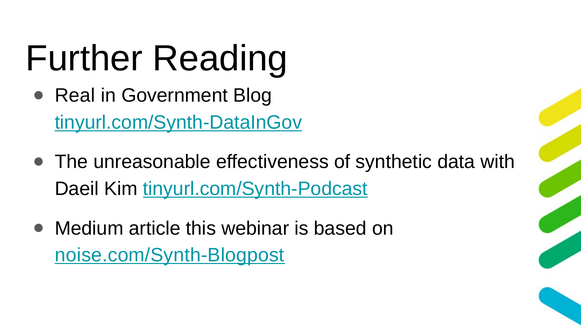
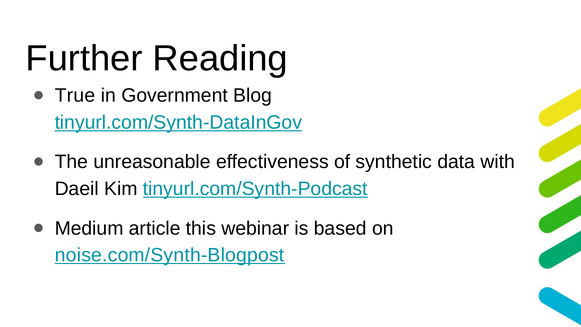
Real: Real -> True (75, 95)
